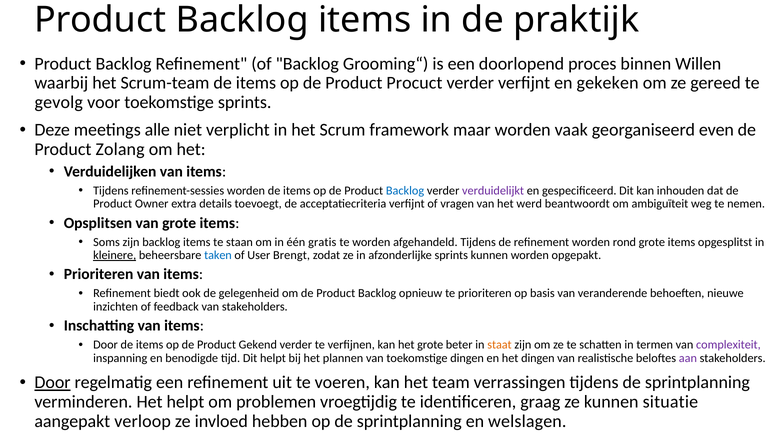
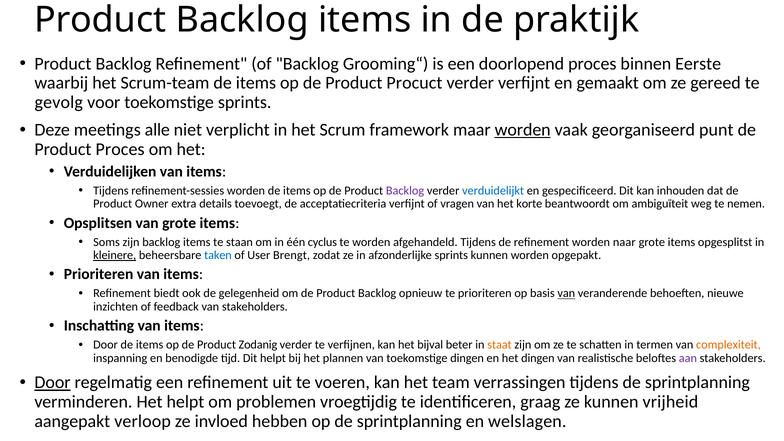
Willen: Willen -> Eerste (698, 64)
gekeken: gekeken -> gemaakt (608, 83)
worden underline: none -> present (523, 130)
even: even -> punt (716, 130)
Product Zolang: Zolang -> Proces (120, 149)
Backlog colour: blue -> purple (405, 191)
verduidelijkt colour: purple -> blue (493, 191)
werd: werd -> korte (529, 204)
gratis: gratis -> cyclus (322, 242)
rond: rond -> naar (624, 242)
van underline: none -> present (566, 293)
Gekend: Gekend -> Zodanig (258, 345)
het grote: grote -> bijval (430, 345)
complexiteit colour: purple -> orange (728, 345)
situatie: situatie -> vrijheid (670, 402)
